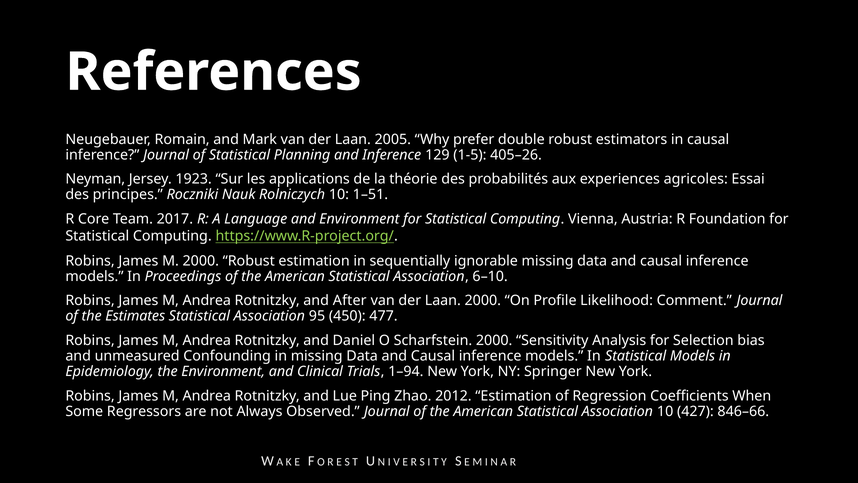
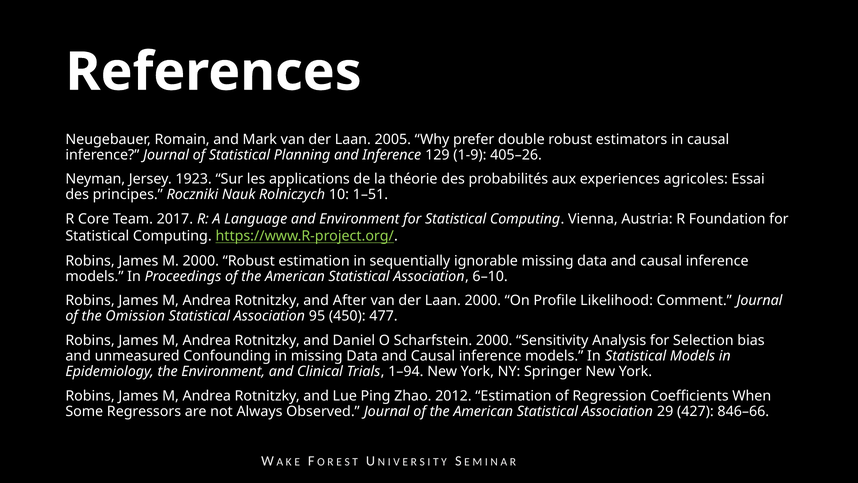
1-5: 1-5 -> 1-9 (470, 155)
Estimates: Estimates -> Omission (135, 316)
Association 10: 10 -> 29 (665, 411)
